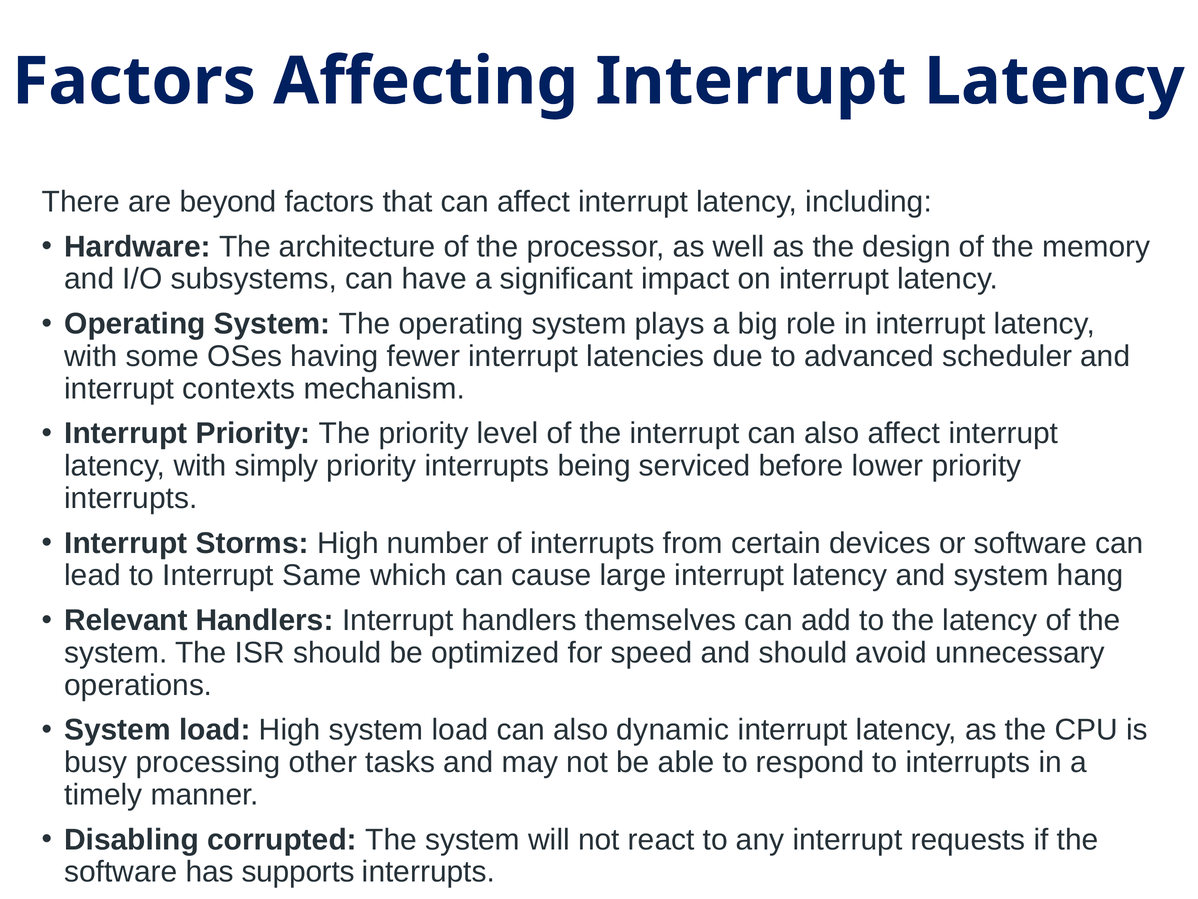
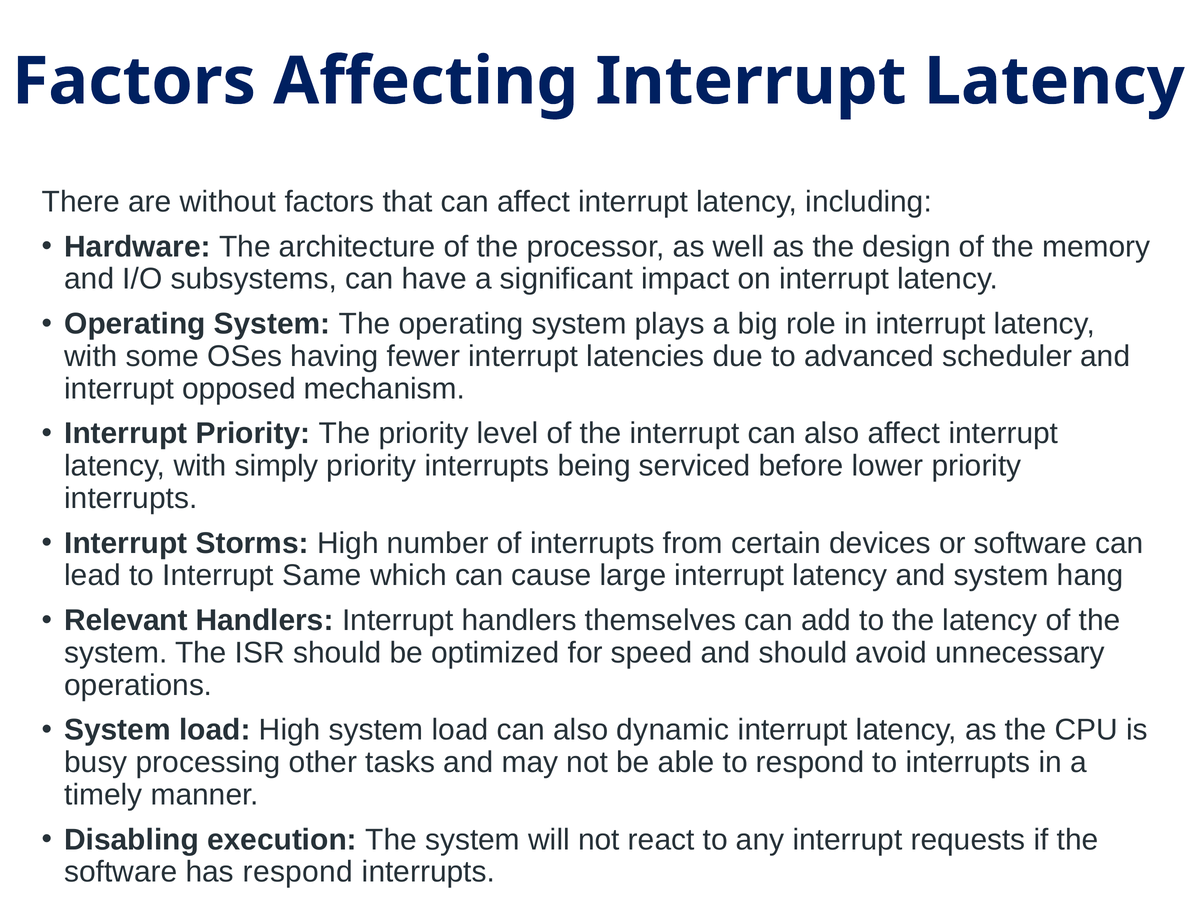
beyond: beyond -> without (228, 202)
contexts: contexts -> opposed (239, 388)
corrupted: corrupted -> execution (282, 839)
has supports: supports -> respond (298, 872)
